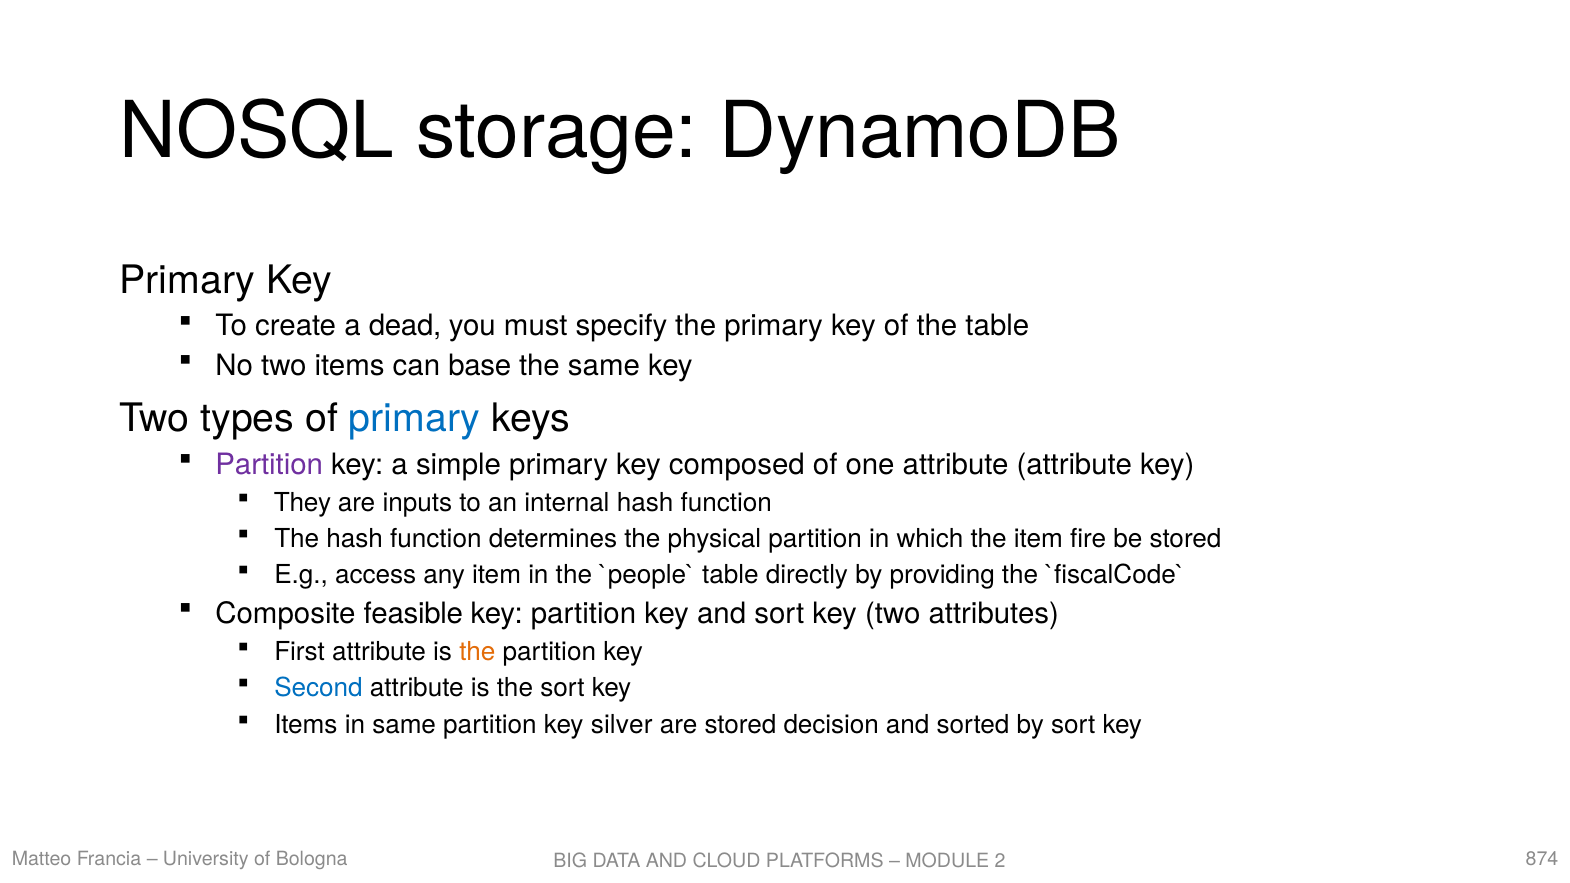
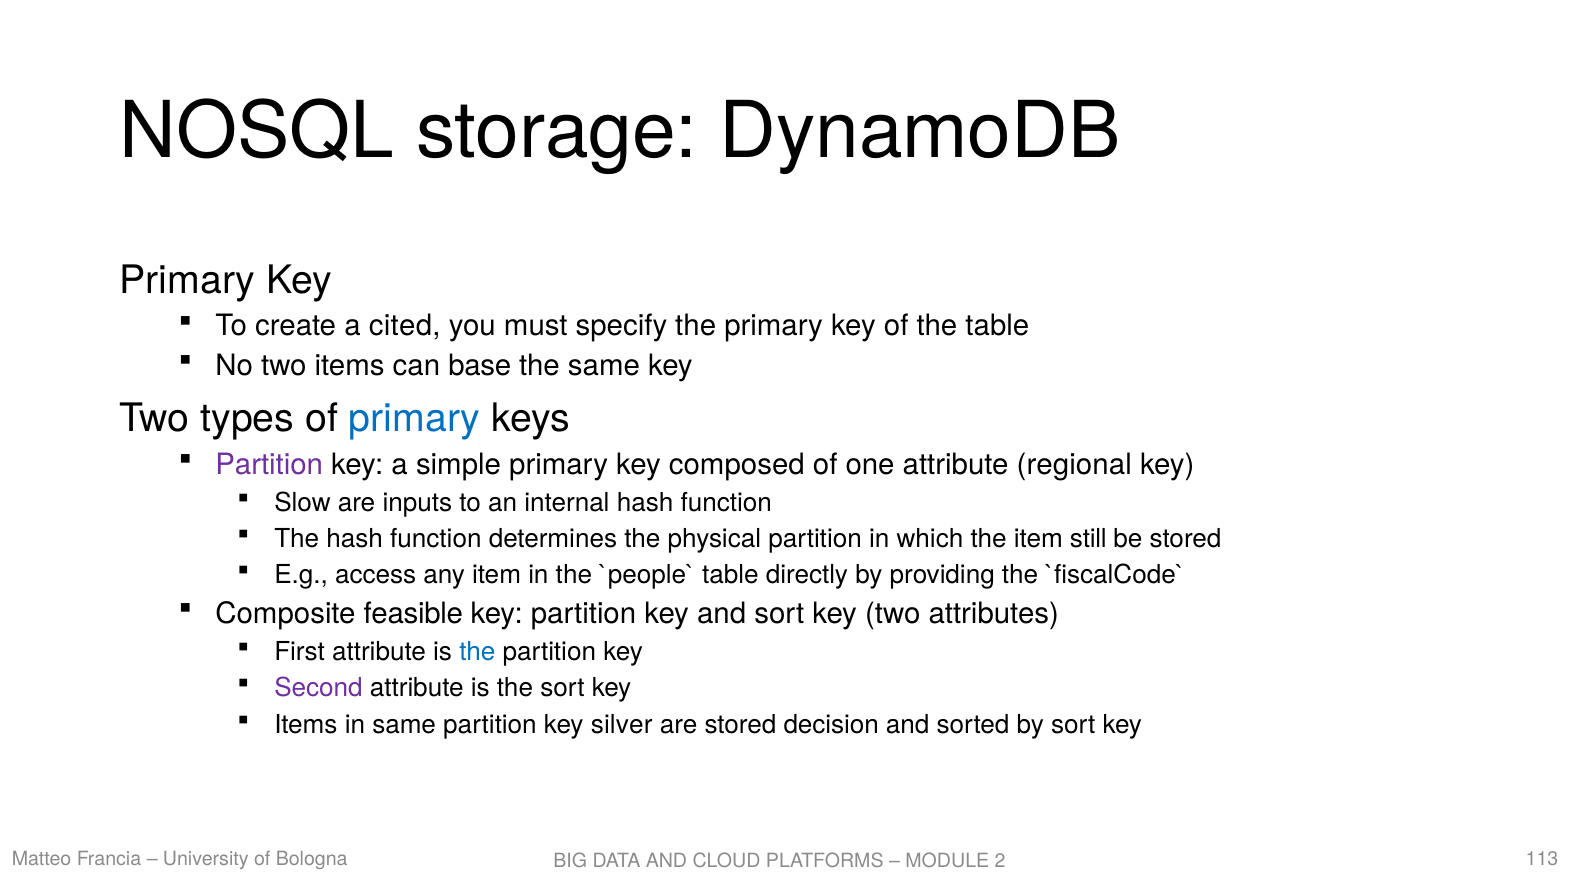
dead: dead -> cited (405, 326)
attribute attribute: attribute -> regional (1074, 464)
They: They -> Slow (303, 503)
fire: fire -> still (1088, 539)
the colour: orange -> blue (477, 652)
Second colour: blue -> purple (318, 688)
874: 874 -> 113 (1542, 859)
